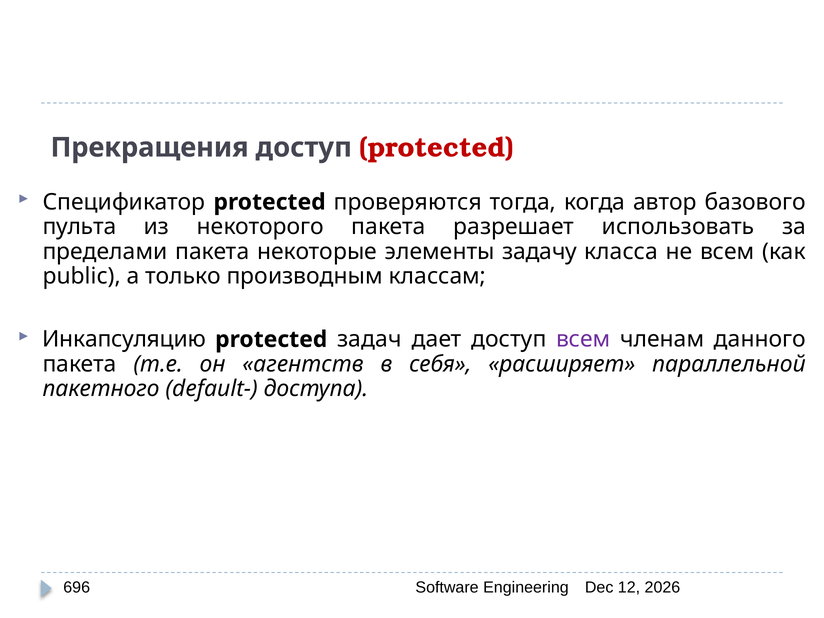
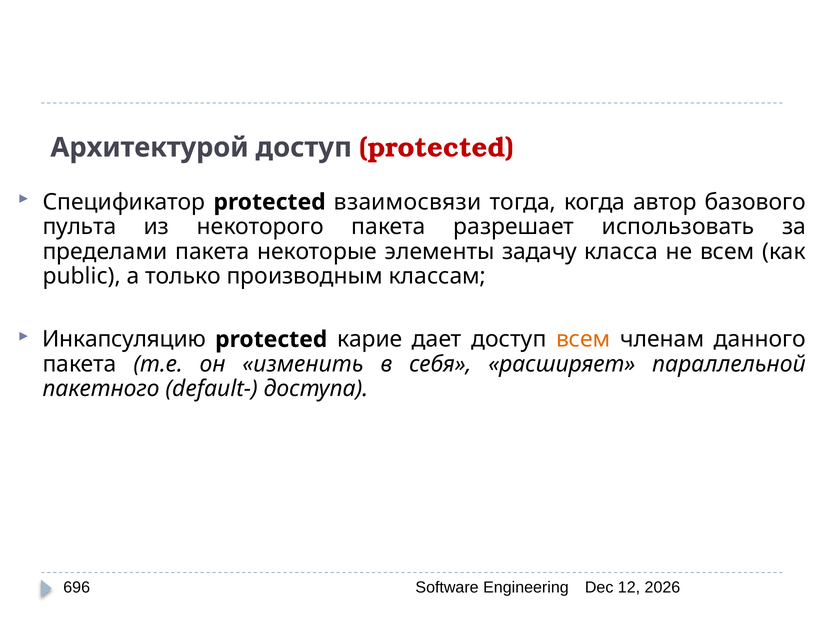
Прекращения: Прекращения -> Архитектурой (150, 148)
проверяются: проверяются -> взаимосвязи (408, 202)
задач: задач -> карие (370, 339)
всем colour: purple -> orange (583, 339)
агентств: агентств -> изменить (303, 364)
